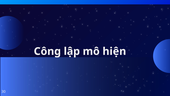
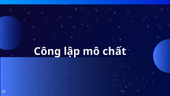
hiện: hiện -> chất (114, 51)
